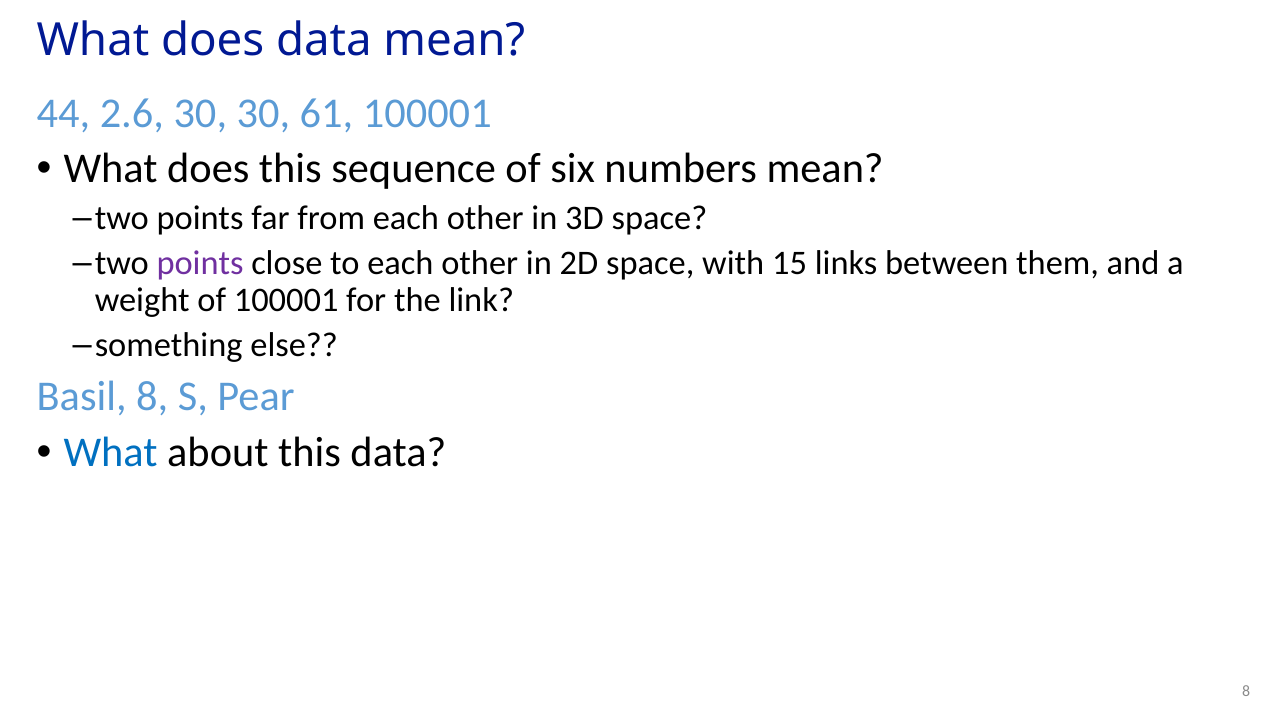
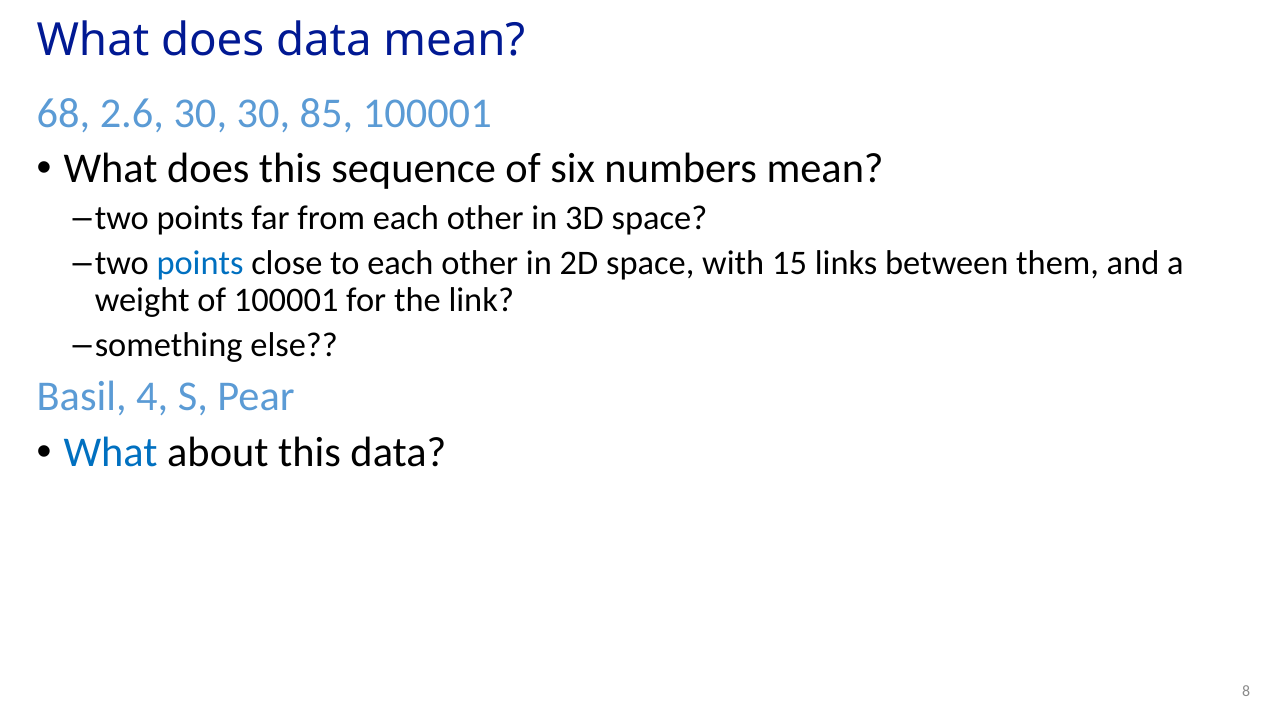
44: 44 -> 68 (63, 113)
61: 61 -> 85 (326, 113)
points colour: purple -> blue (200, 263)
Basil 8: 8 -> 4 (152, 397)
